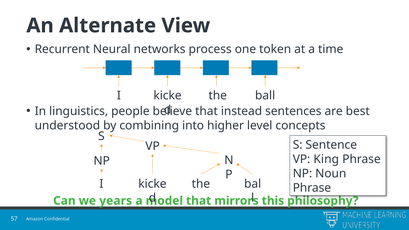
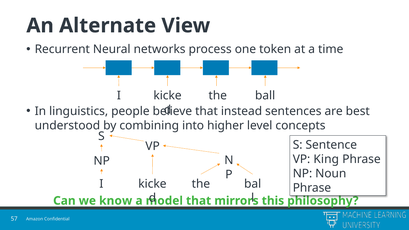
years: years -> know (116, 201)
